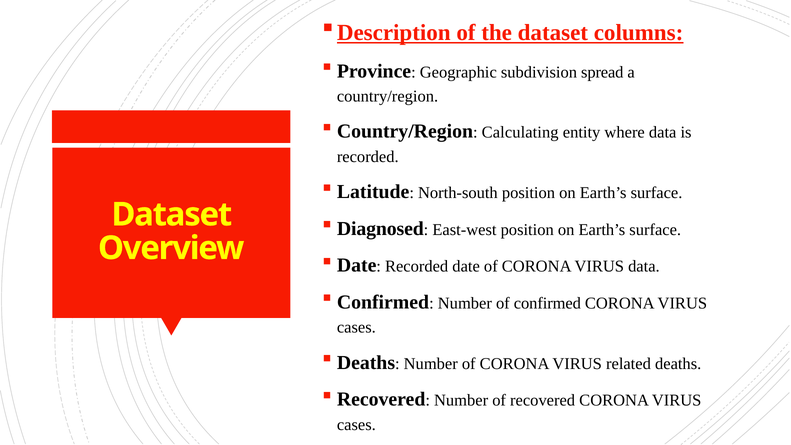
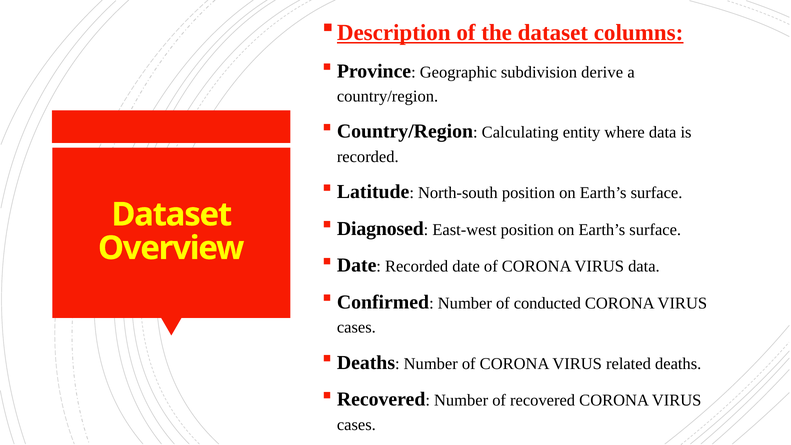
spread: spread -> derive (602, 72)
of confirmed: confirmed -> conducted (547, 303)
